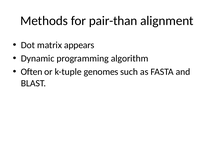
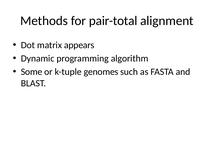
pair-than: pair-than -> pair-total (113, 21)
Often: Often -> Some (32, 72)
